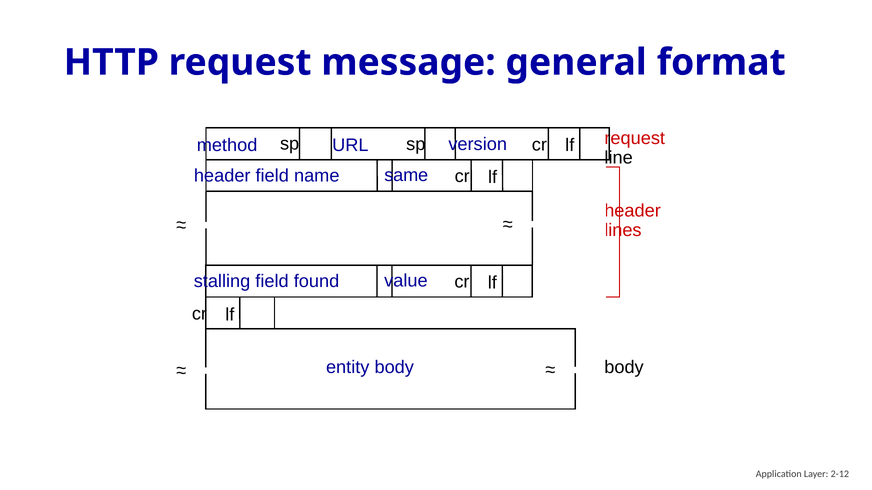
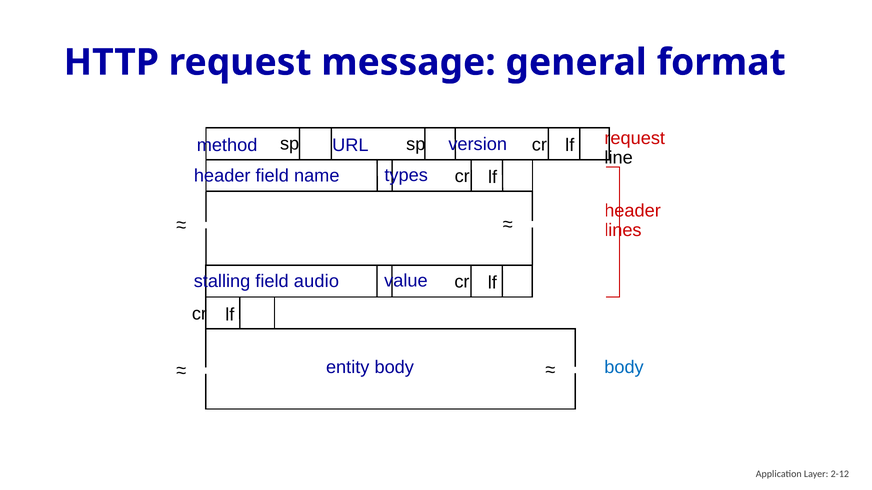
same: same -> types (406, 175)
found: found -> audio (316, 282)
body colour: black -> blue (624, 368)
